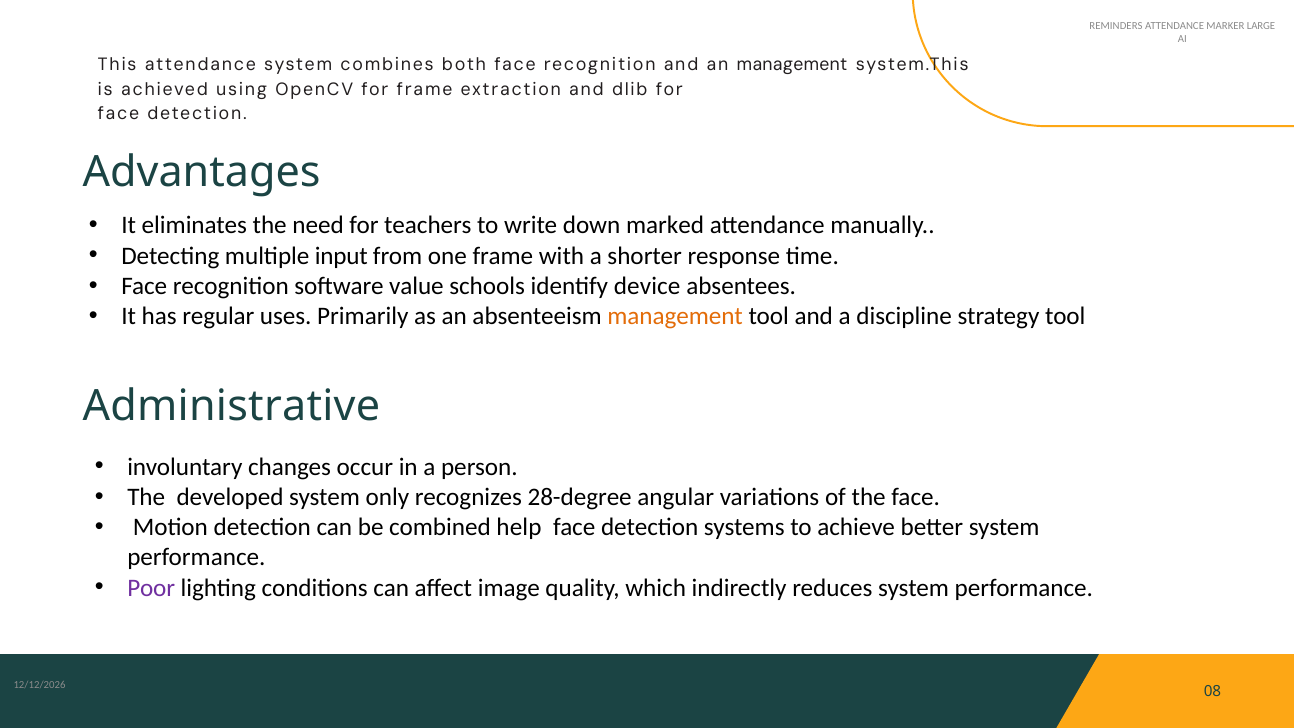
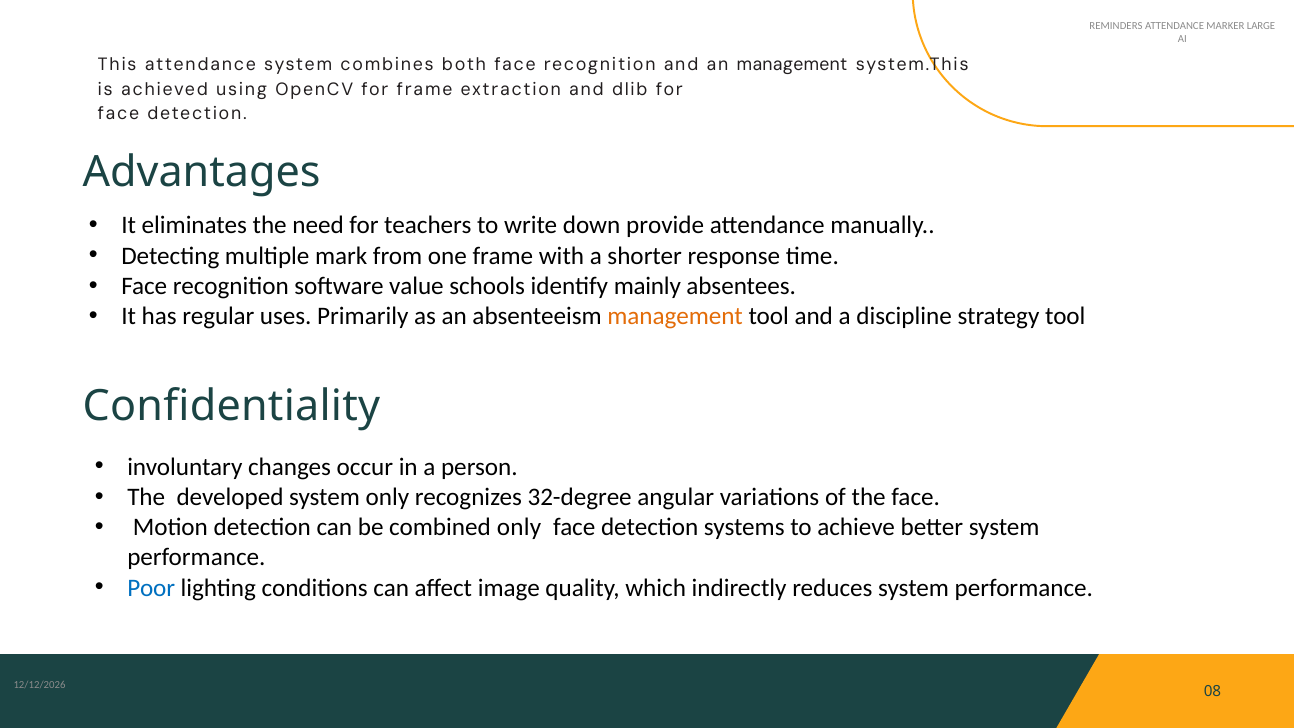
marked: marked -> provide (665, 226)
input: input -> mark (341, 256)
device: device -> mainly (647, 286)
Administrative: Administrative -> Confidentiality (231, 406)
28-degree: 28-degree -> 32-degree (580, 497)
combined help: help -> only (519, 527)
Poor colour: purple -> blue (151, 588)
